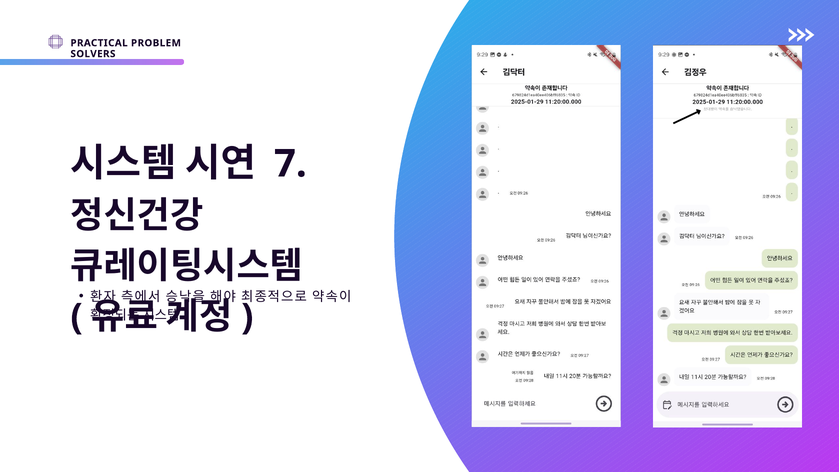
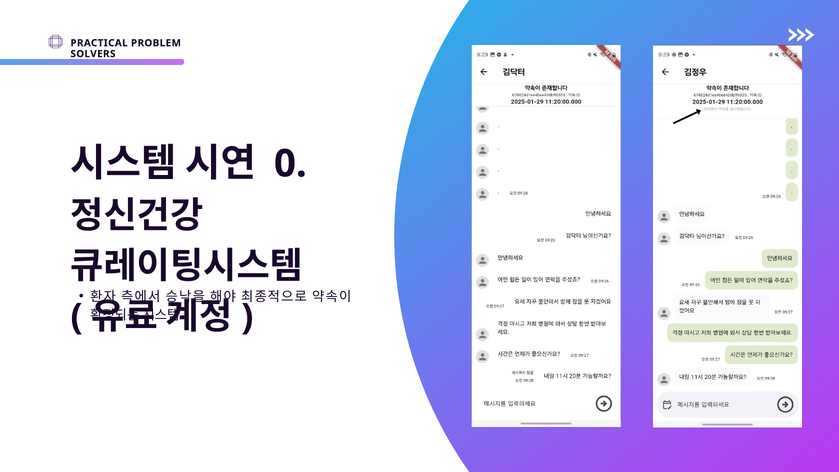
7: 7 -> 0 (290, 164)
